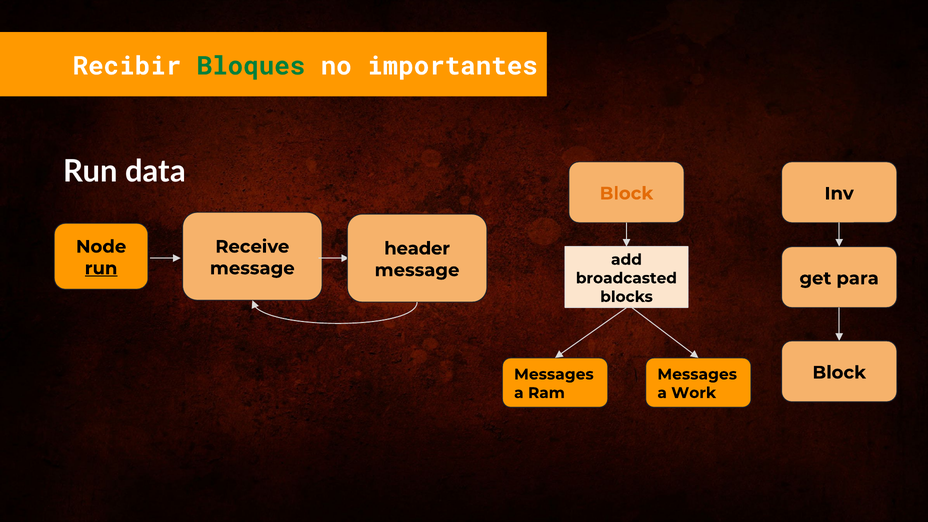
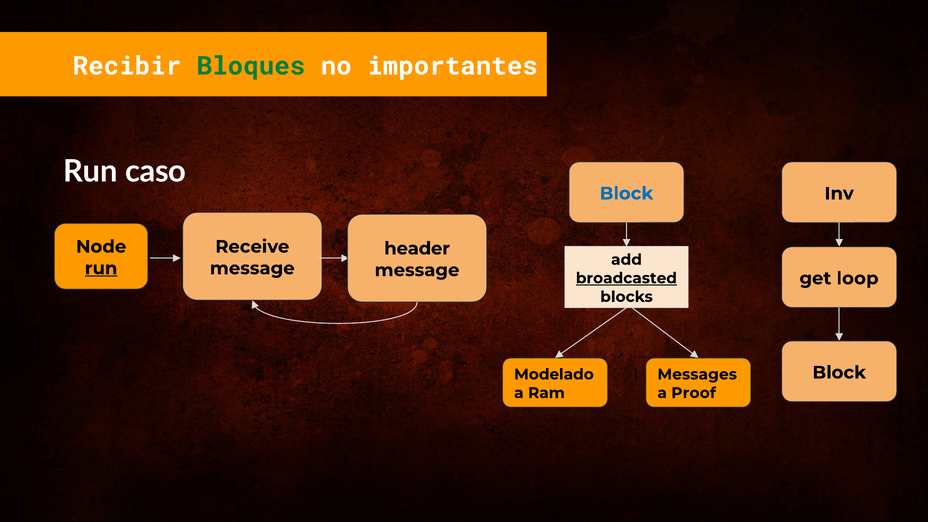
data: data -> caso (156, 171)
Block colour: orange -> blue (626, 193)
para: para -> loop (858, 278)
broadcasted underline: none -> present (626, 278)
Messages: Messages -> Modelado (554, 374)
Work: Work -> Proof (694, 393)
